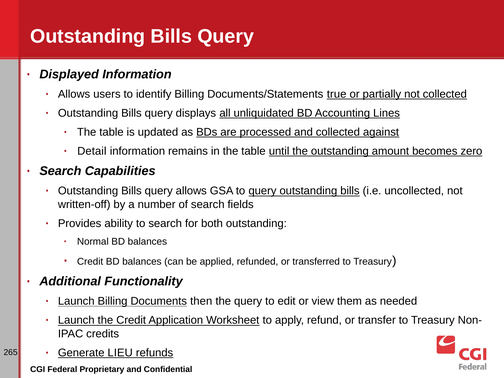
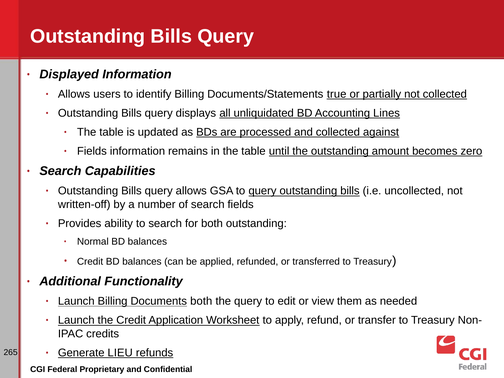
Detail: Detail -> Fields (92, 151)
Documents then: then -> both (201, 301)
